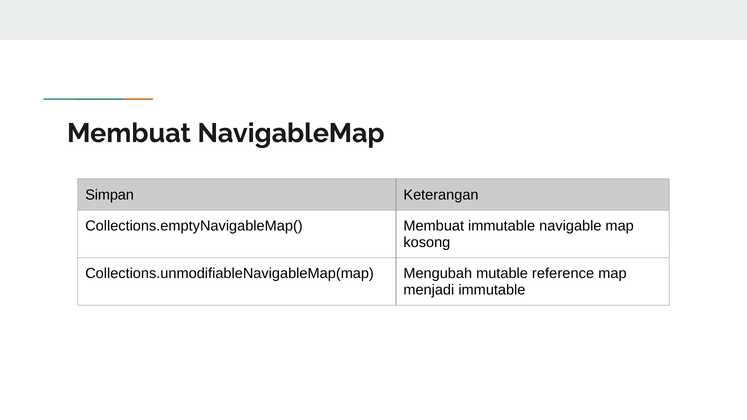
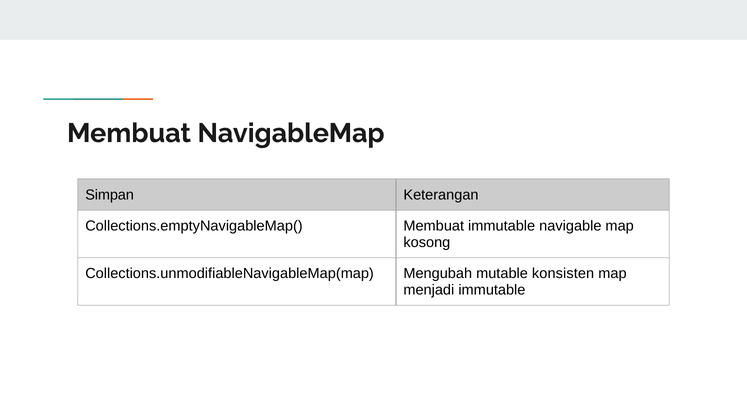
reference: reference -> konsisten (563, 274)
